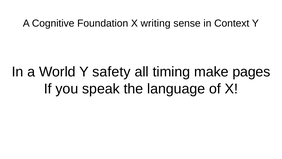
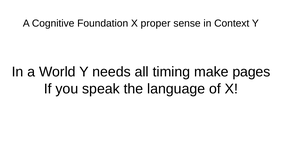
writing: writing -> proper (156, 23)
safety: safety -> needs (112, 72)
